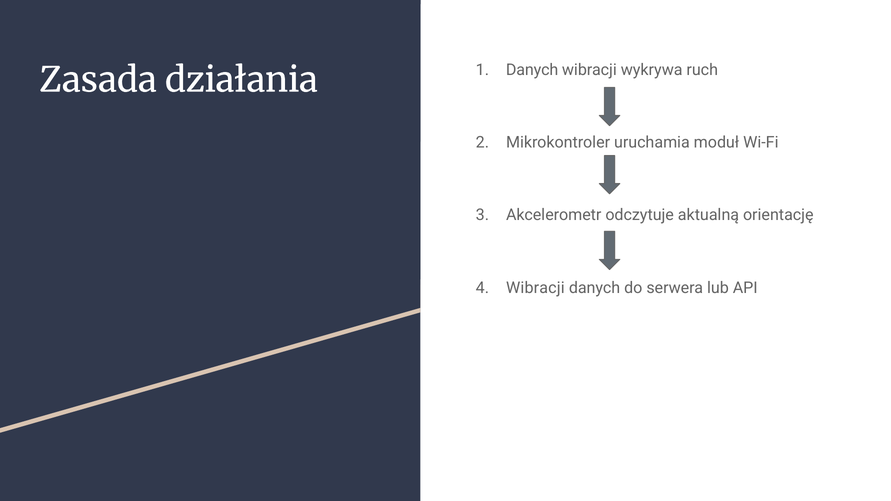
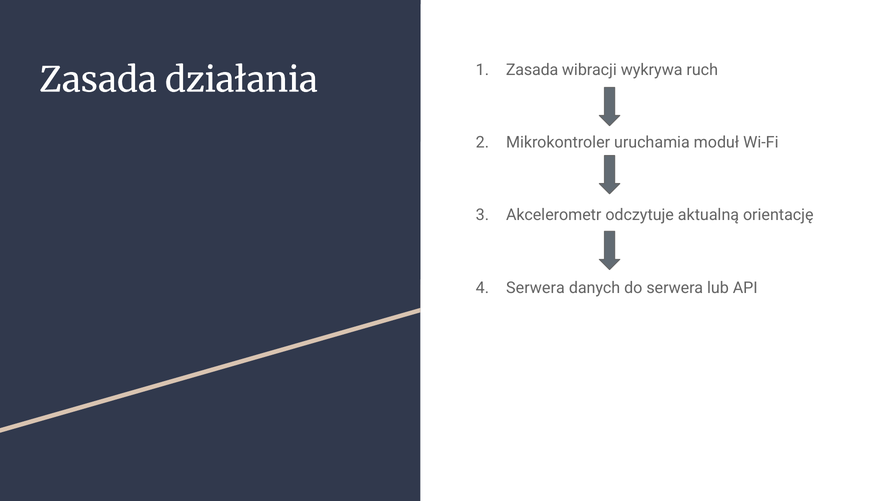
Danych: Danych -> Zasada (532, 70)
Wibracji: Wibracji -> Serwera (535, 288)
